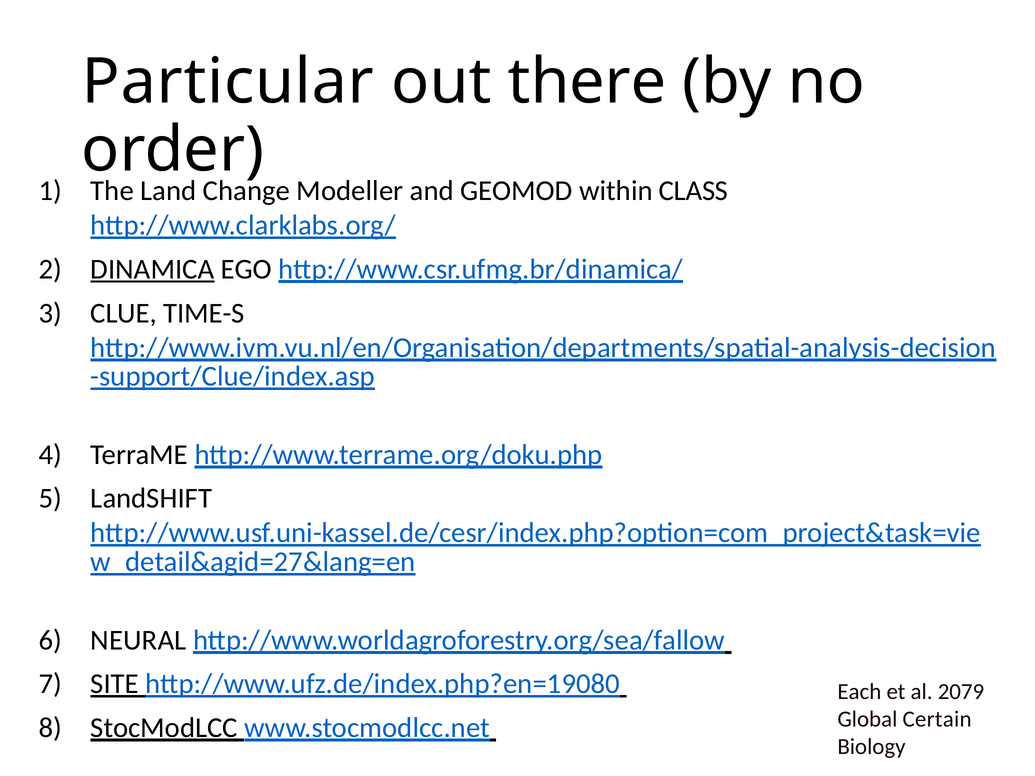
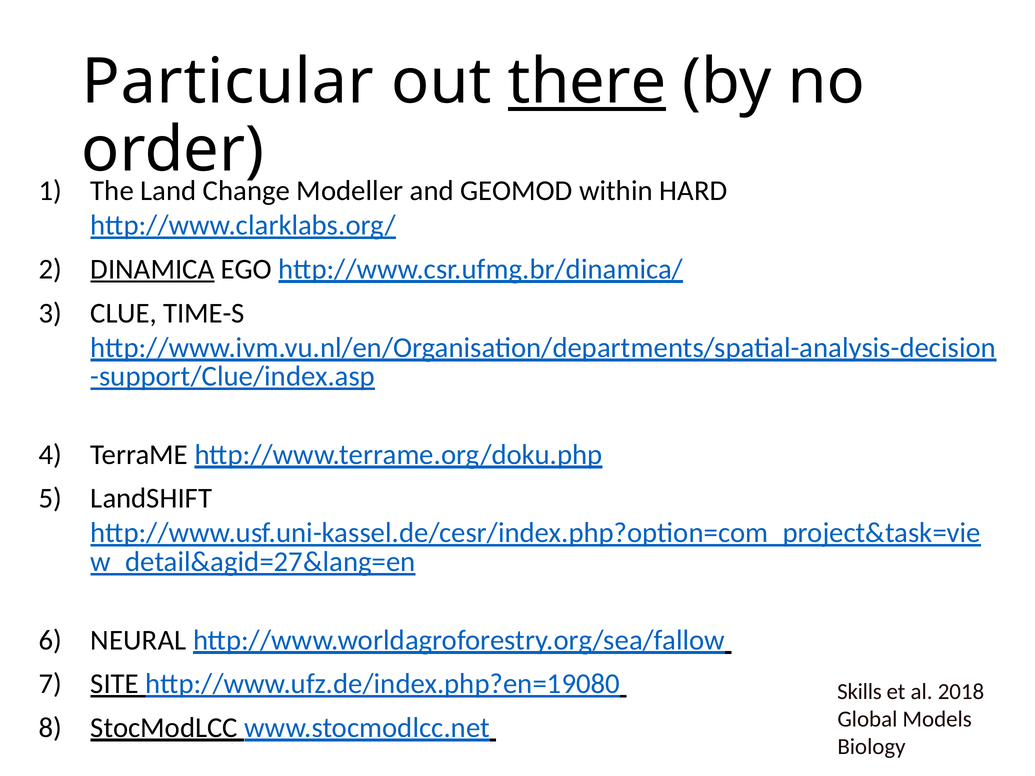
there underline: none -> present (587, 82)
CLASS: CLASS -> HARD (693, 191)
Each: Each -> Skills (859, 692)
2079: 2079 -> 2018 (961, 692)
Certain: Certain -> Models (937, 719)
